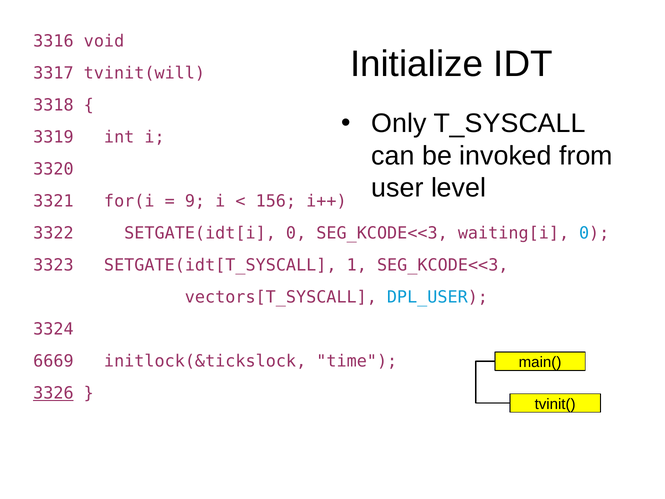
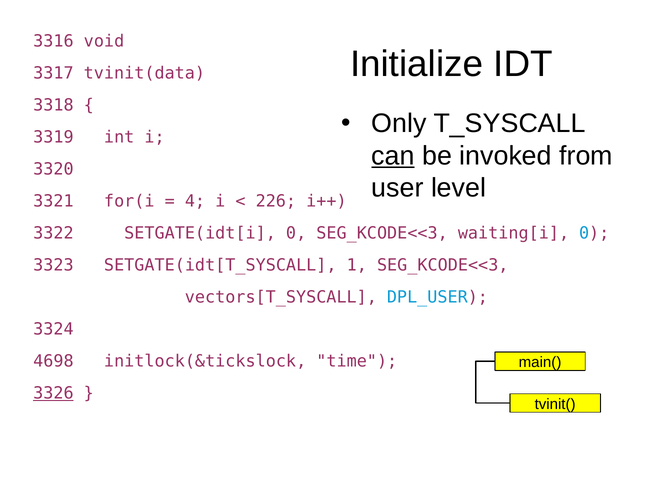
tvinit(will: tvinit(will -> tvinit(data (144, 73)
can underline: none -> present (393, 156)
9: 9 -> 4 (195, 201)
156: 156 -> 226 (276, 201)
6669: 6669 -> 4698 (53, 361)
